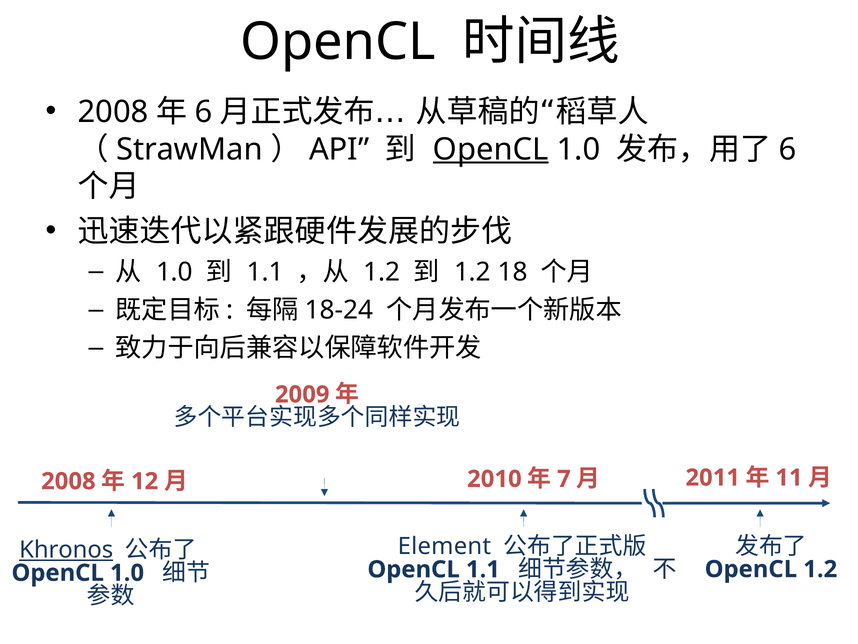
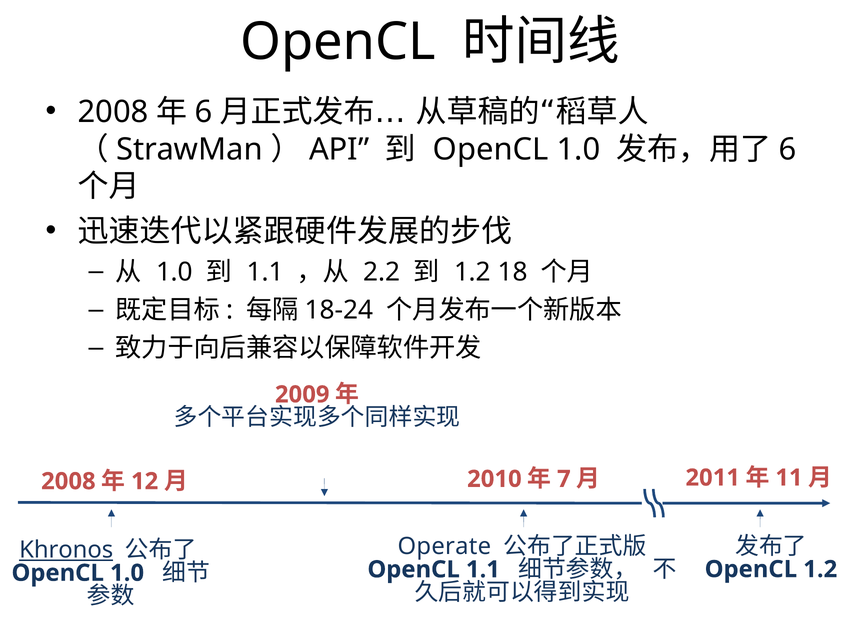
OpenCL underline: present -> none (491, 149)
1.2: 1.2 -> 2.2 (382, 272)
Element: Element -> Operate (444, 546)
